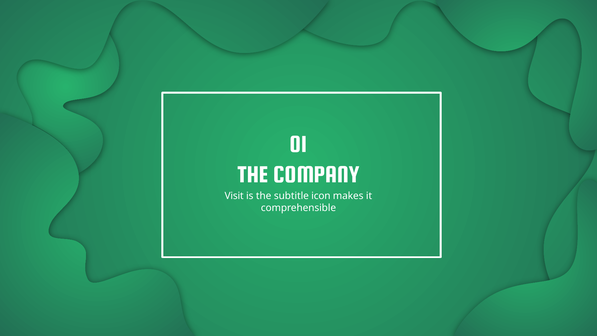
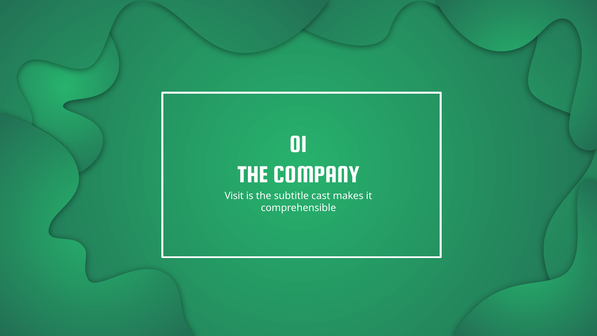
icon: icon -> cast (321, 196)
